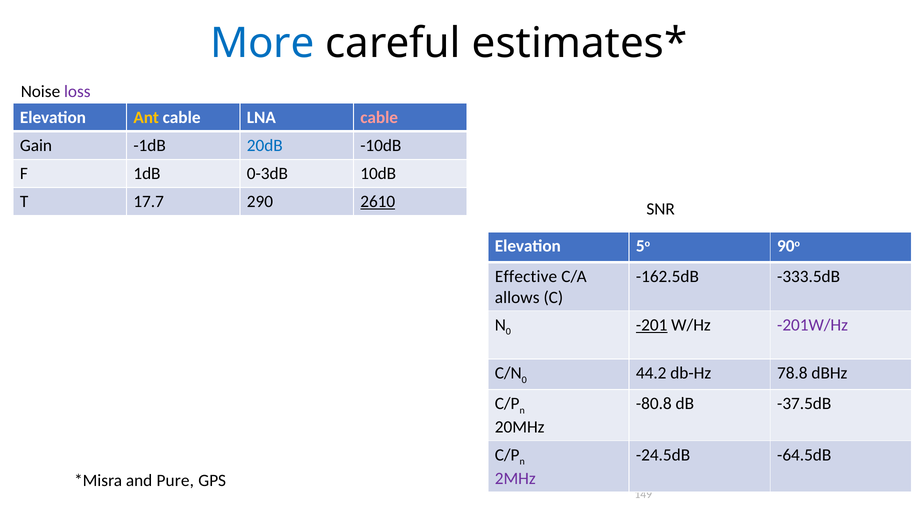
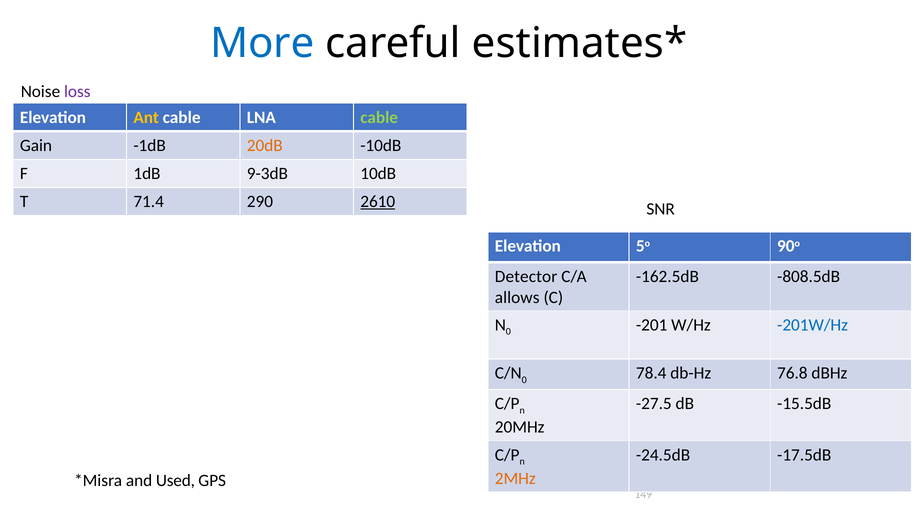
cable colour: pink -> light green (379, 117)
20dB colour: blue -> orange (265, 145)
0-3dB: 0-3dB -> 9-3dB (267, 173)
17.7: 17.7 -> 71.4 (149, 201)
Effective: Effective -> Detector (526, 276)
-333.5dB: -333.5dB -> -808.5dB (809, 276)
-201 underline: present -> none (652, 325)
-201W/Hz colour: purple -> blue (813, 325)
44.2: 44.2 -> 78.4 (651, 373)
78.8: 78.8 -> 76.8 (792, 373)
-80.8: -80.8 -> -27.5 (654, 403)
-37.5dB: -37.5dB -> -15.5dB (804, 403)
-64.5dB: -64.5dB -> -17.5dB (804, 455)
2MHz colour: purple -> orange (515, 478)
Pure: Pure -> Used (175, 480)
